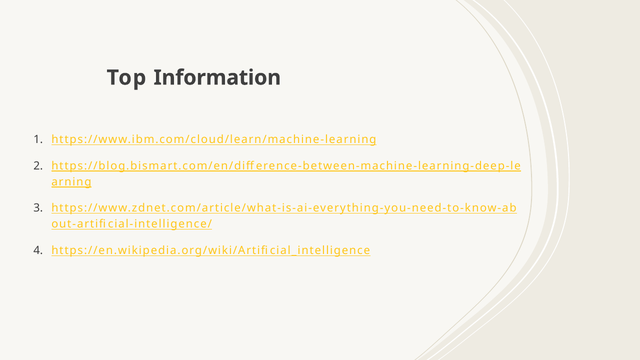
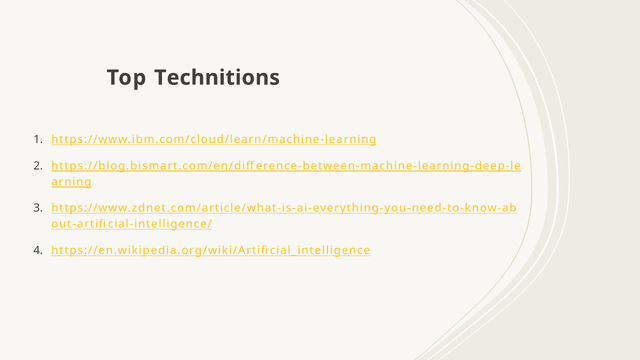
Information: Information -> Technitions (217, 78)
